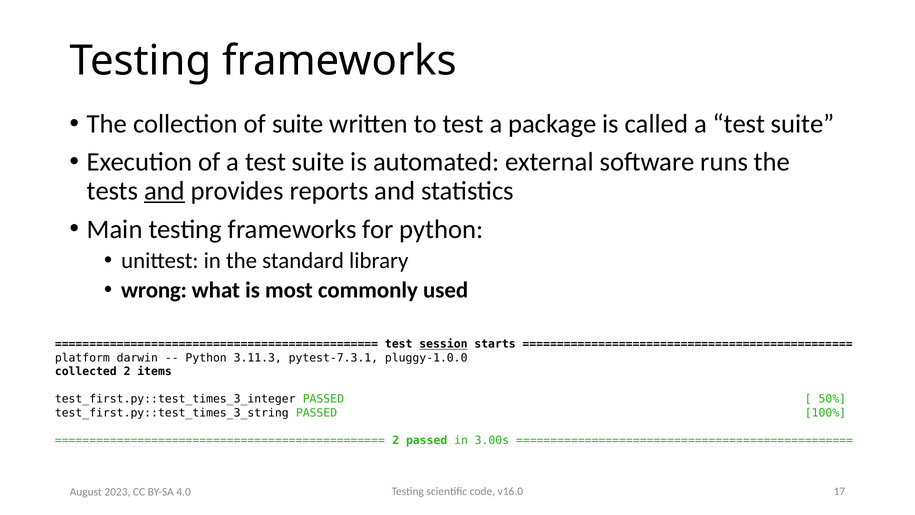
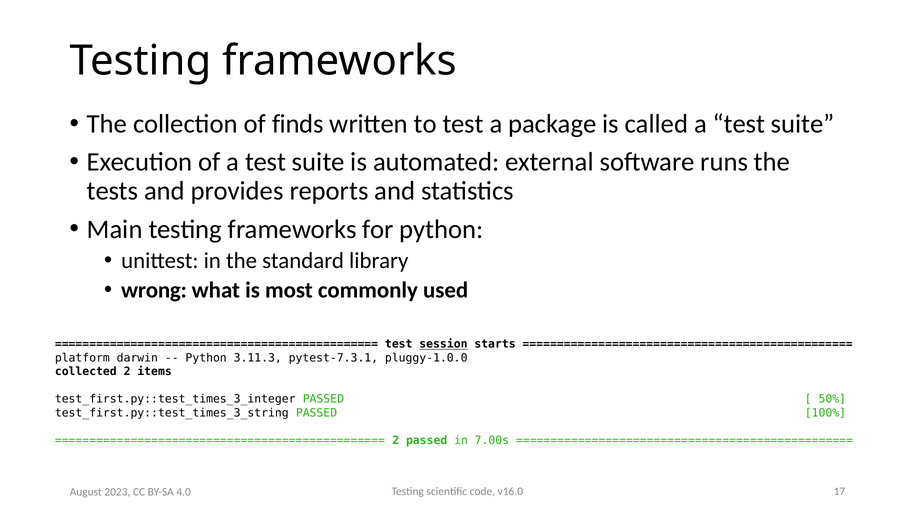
of suite: suite -> finds (298, 124)
and underline: present -> none (165, 191)
3.00s: 3.00s -> 7.00s (492, 440)
